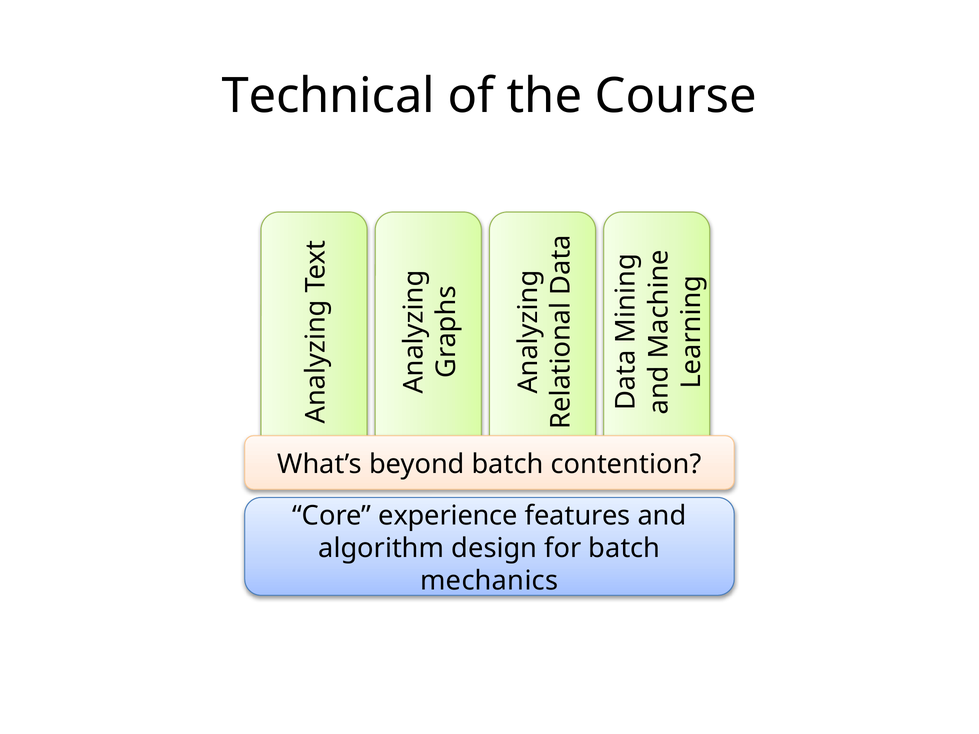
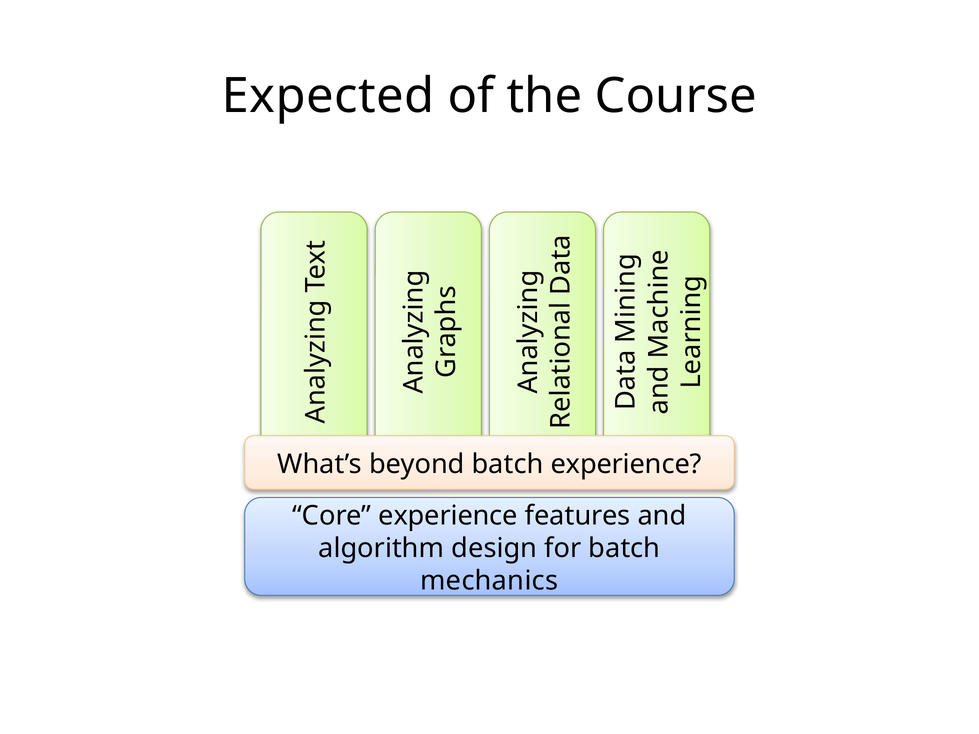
Technical: Technical -> Expected (328, 96)
batch contention: contention -> experience (626, 465)
